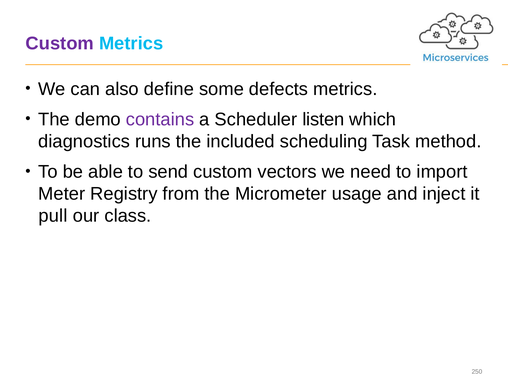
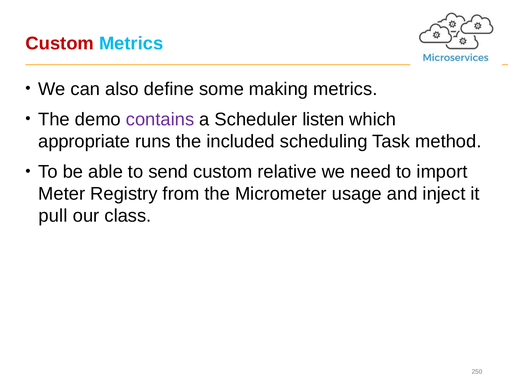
Custom colour: purple -> red (60, 43)
defects: defects -> making (279, 89)
diagnostics: diagnostics -> appropriate (84, 141)
vectors: vectors -> relative (287, 172)
